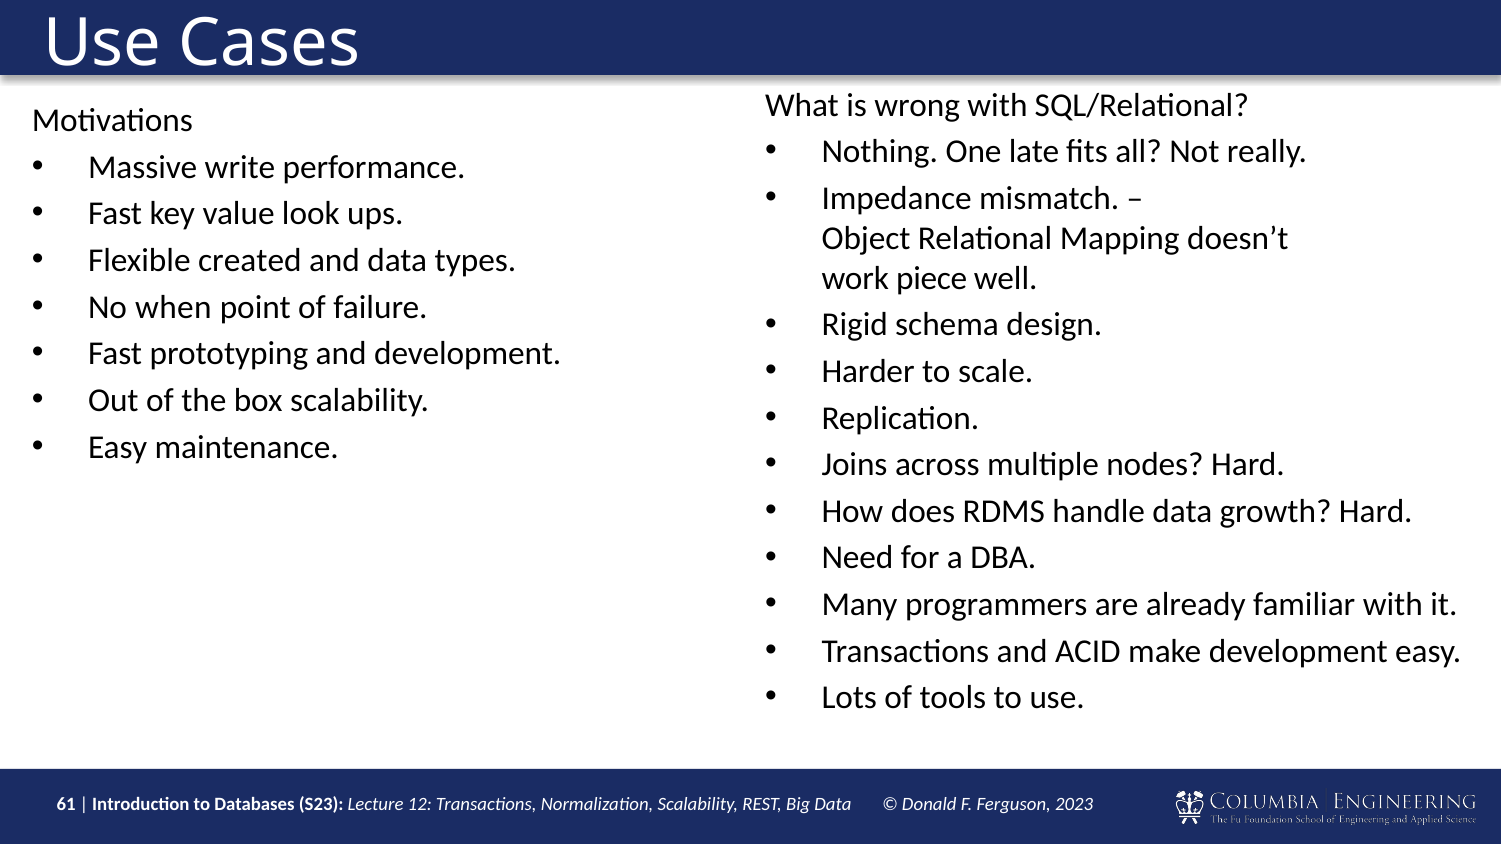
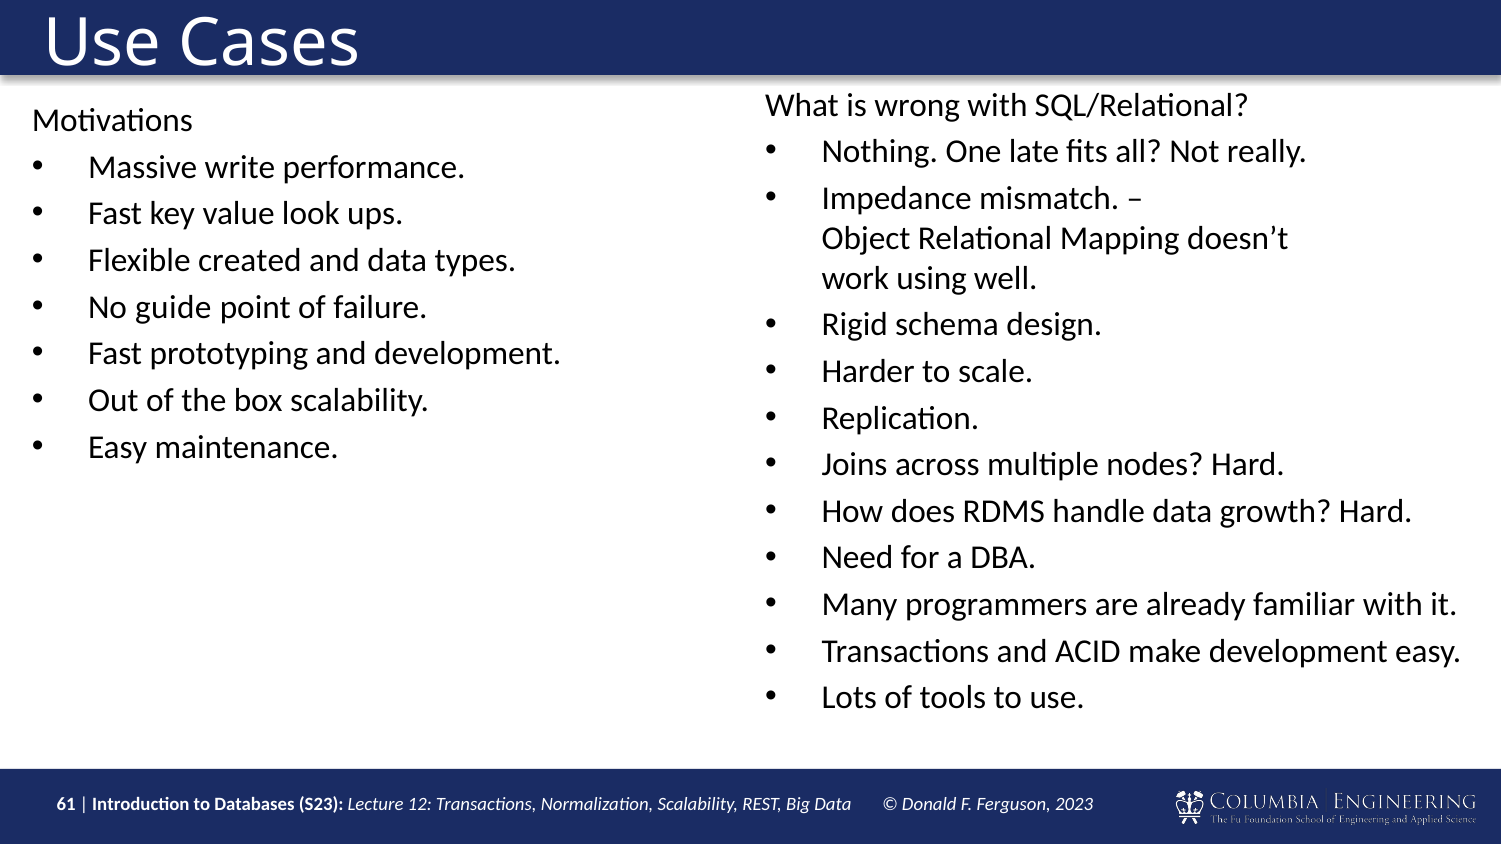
piece: piece -> using (932, 278)
when: when -> guide (173, 307)
